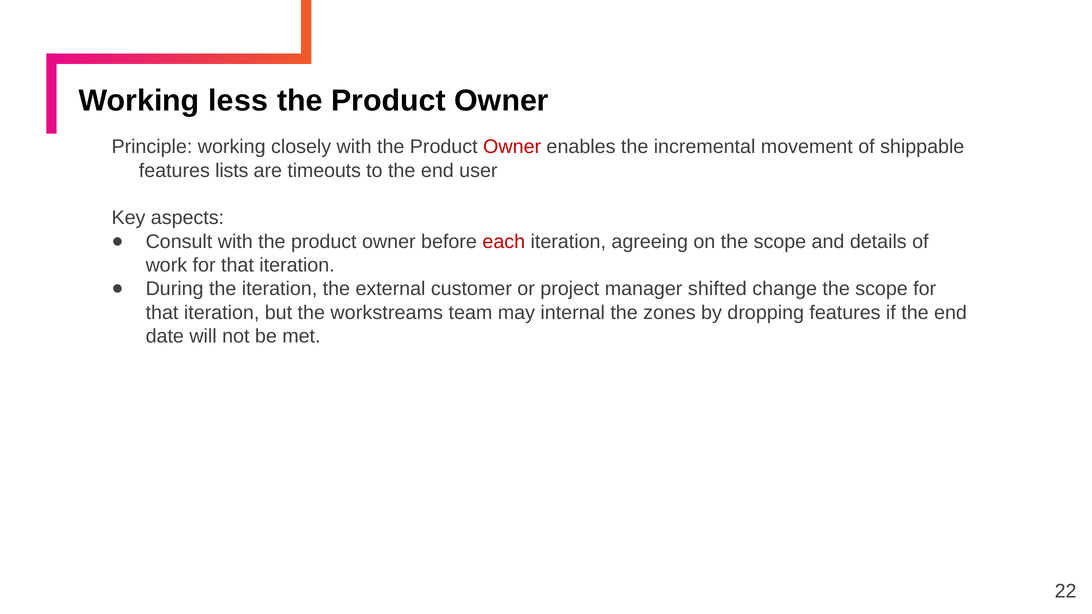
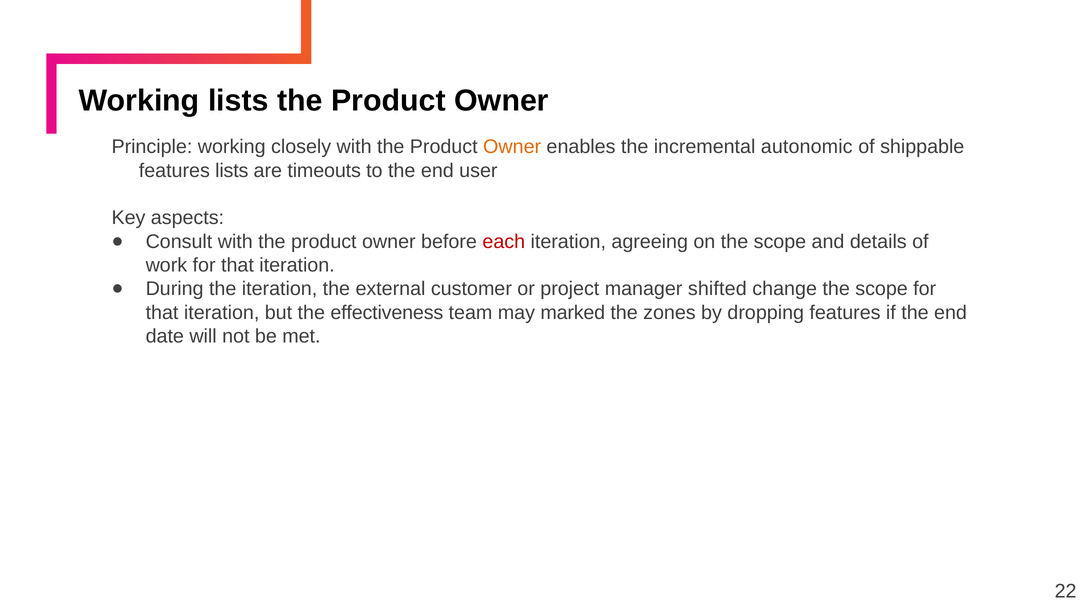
Working less: less -> lists (238, 101)
Owner colour: red -> orange (512, 147)
movement: movement -> autonomic (807, 147)
workstreams: workstreams -> effectiveness (387, 313)
internal: internal -> marked (573, 313)
